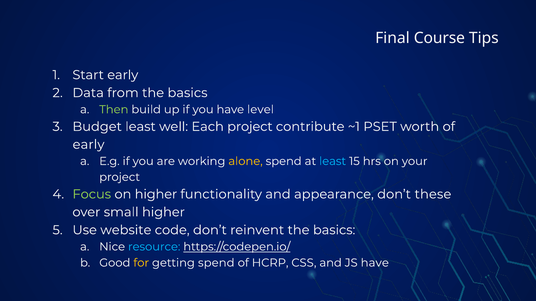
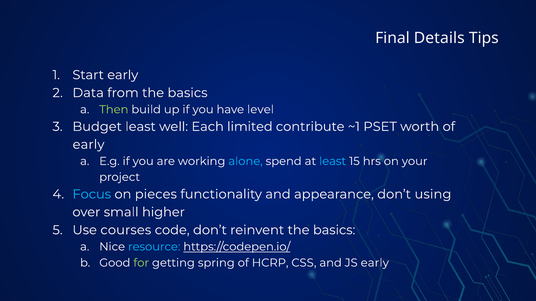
Course: Course -> Details (439, 38)
Each project: project -> limited (250, 127)
alone colour: yellow -> light blue (246, 161)
Focus colour: light green -> light blue (92, 195)
on higher: higher -> pieces (156, 195)
these: these -> using (433, 195)
website: website -> courses (126, 230)
for colour: yellow -> light green (141, 263)
getting spend: spend -> spring (216, 263)
JS have: have -> early (375, 263)
